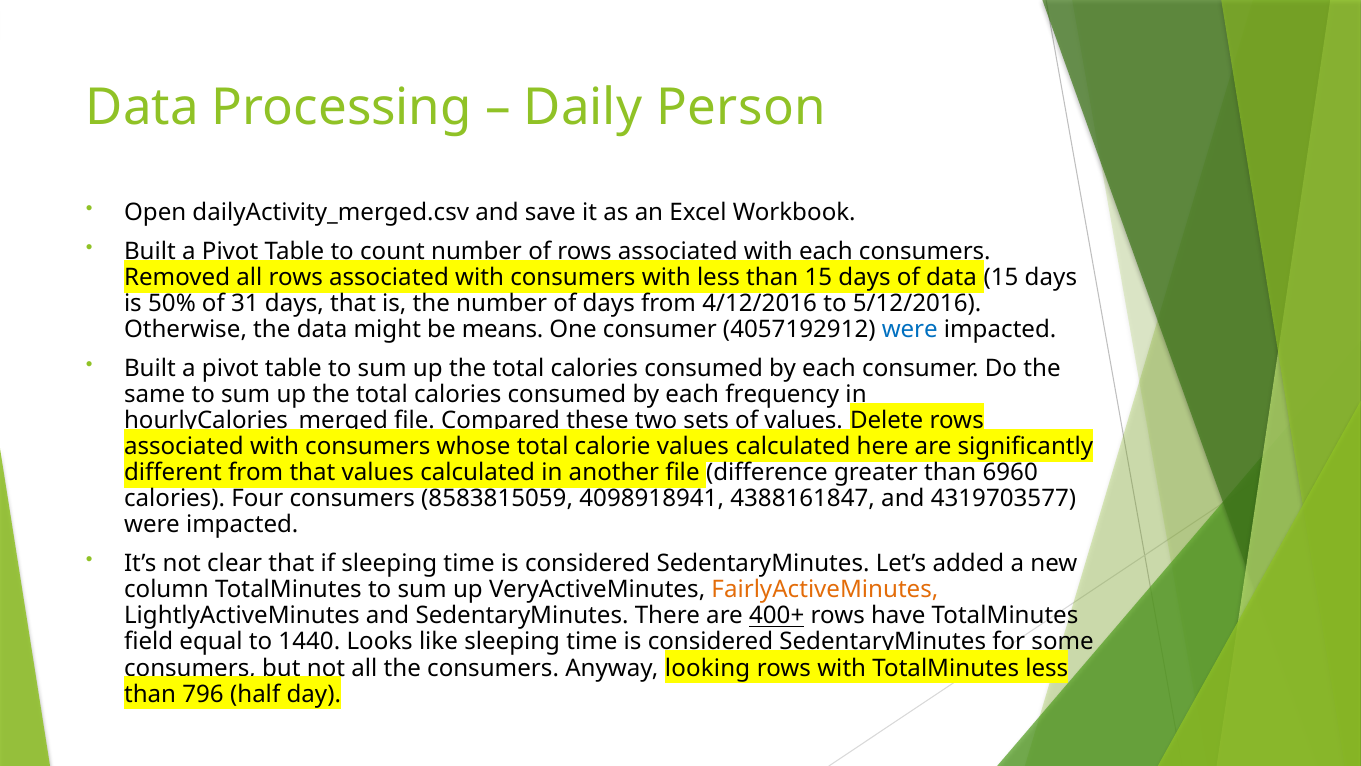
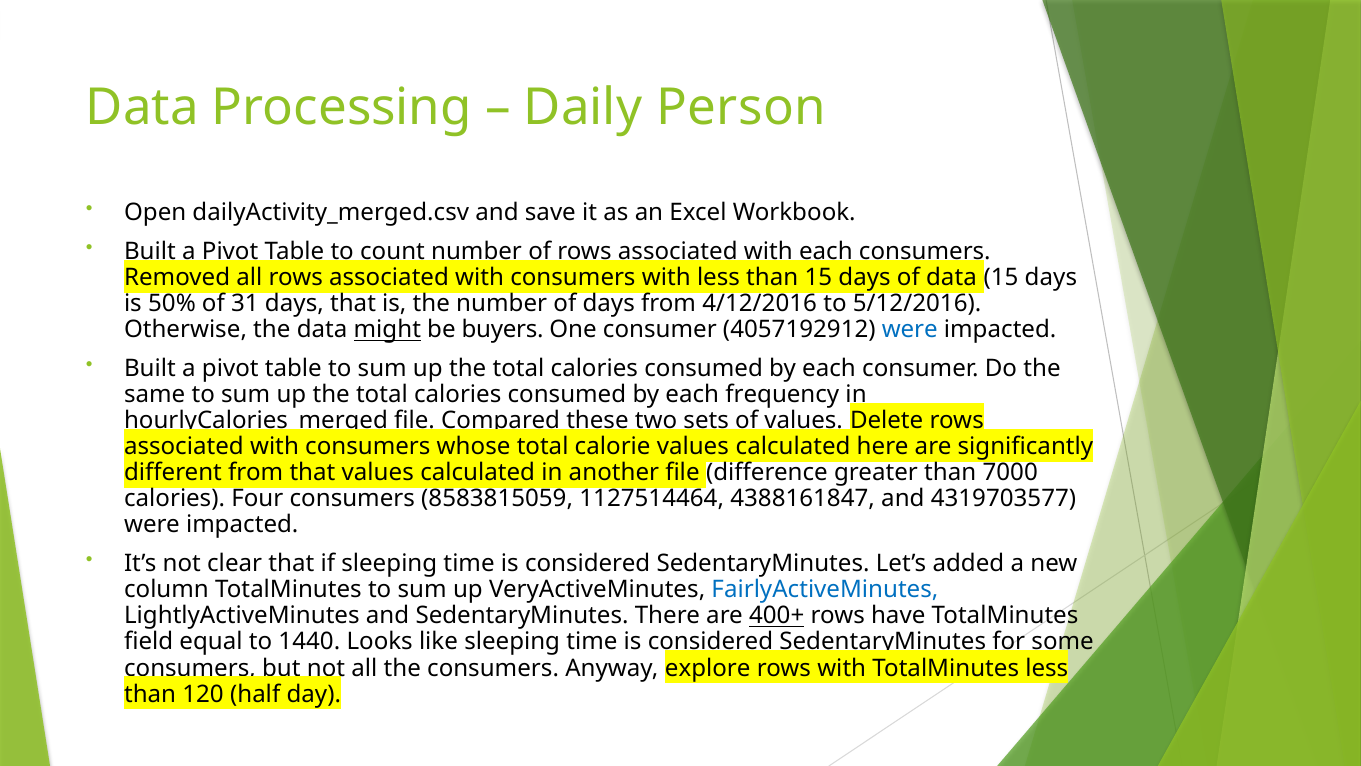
might underline: none -> present (387, 330)
means: means -> buyers (503, 330)
6960: 6960 -> 7000 (1010, 473)
4098918941: 4098918941 -> 1127514464 (652, 499)
FairlyActiveMinutes colour: orange -> blue (825, 590)
looking: looking -> explore (708, 668)
796: 796 -> 120 (203, 694)
